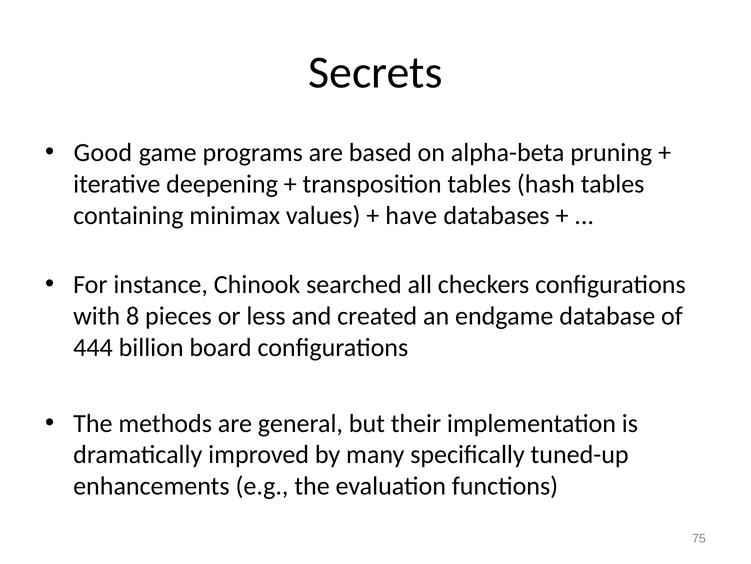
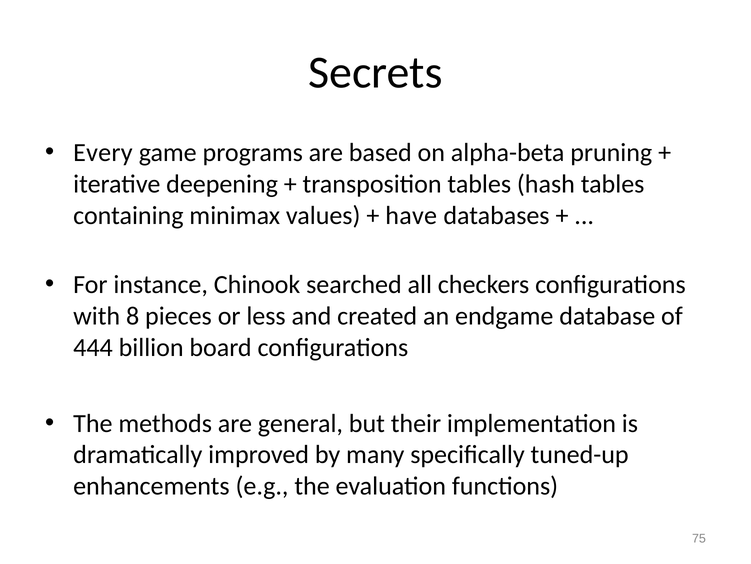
Good: Good -> Every (103, 153)
